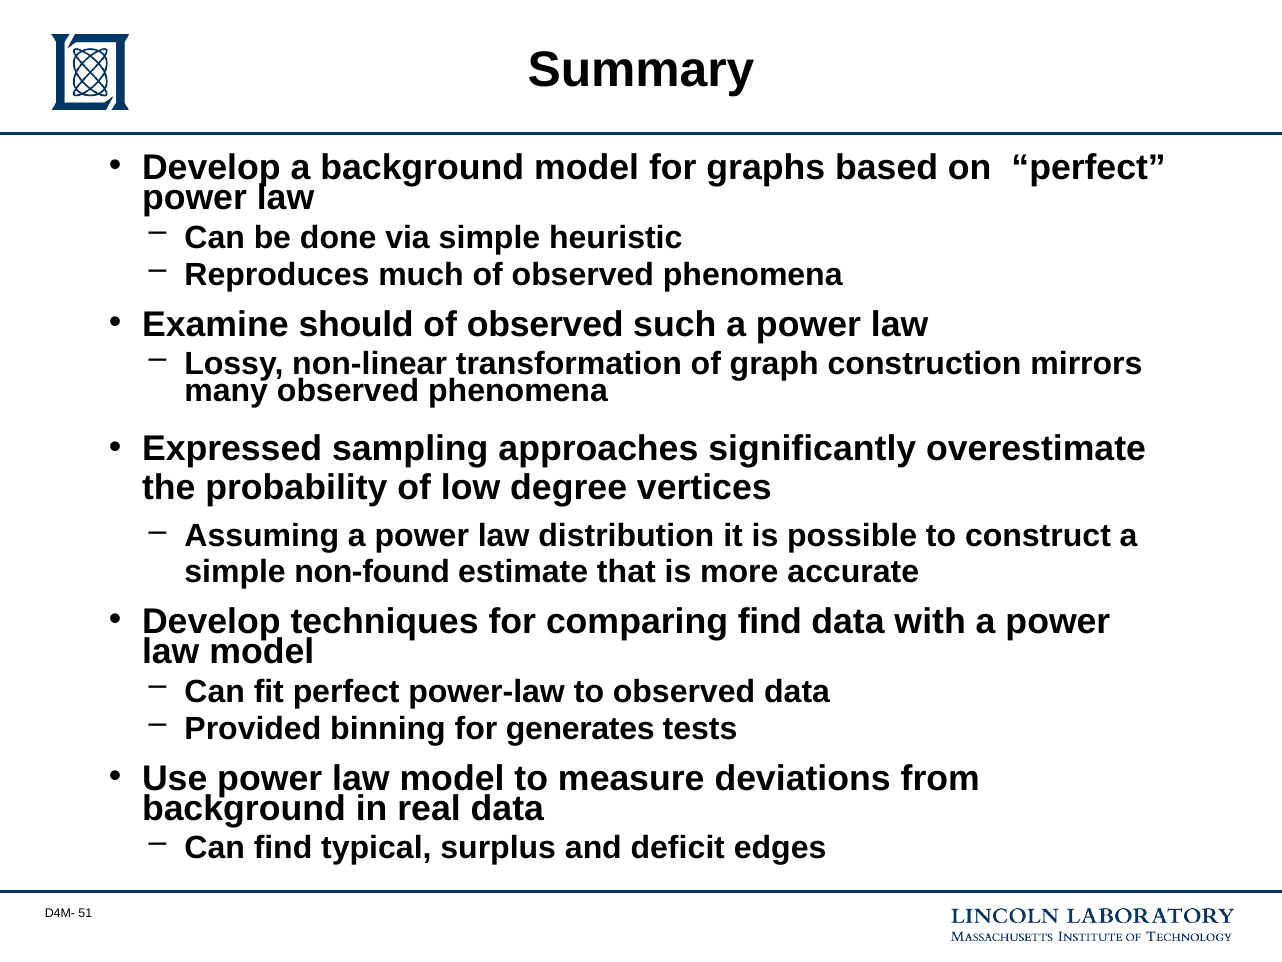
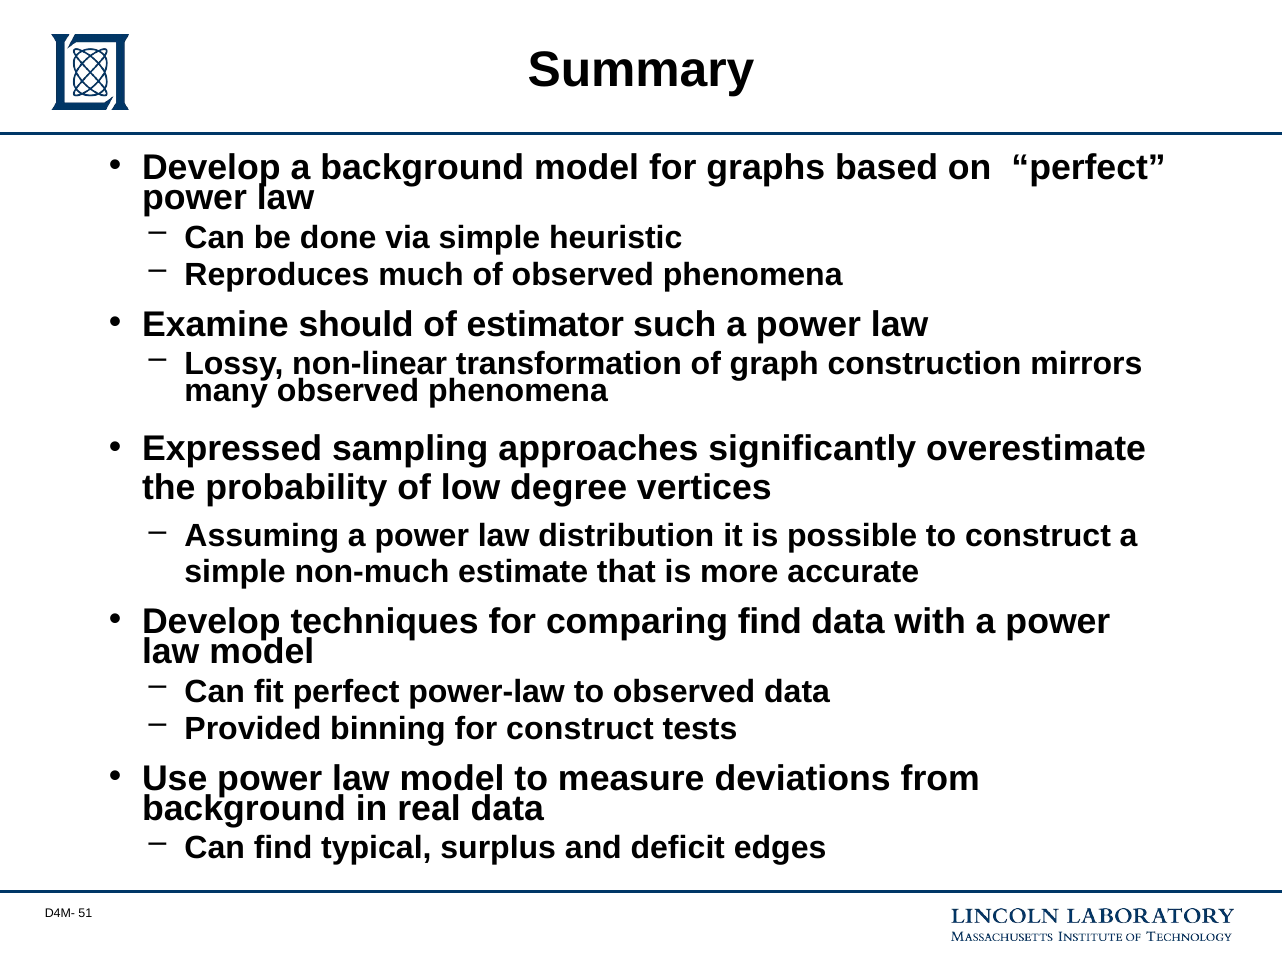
observed: observed -> estimator (545, 324)
non-found: non-found -> non-much (372, 571)
for generates: generates -> construct (580, 729)
